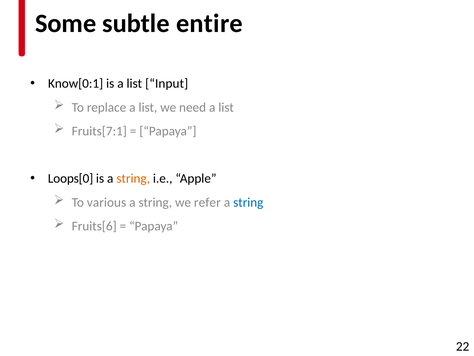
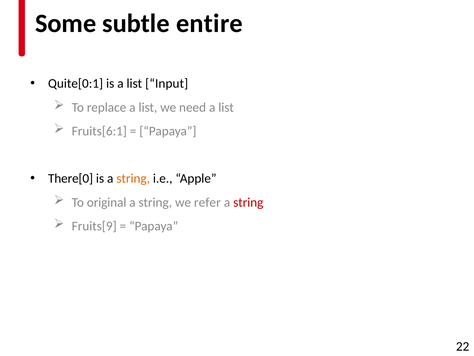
Know[0:1: Know[0:1 -> Quite[0:1 (76, 83)
Fruits[7:1: Fruits[7:1 -> Fruits[6:1 (99, 131)
Loops[0: Loops[0 -> There[0 (71, 178)
various: various -> original (107, 202)
string colour: blue -> red (248, 202)
Fruits[6: Fruits[6 -> Fruits[9 (94, 226)
